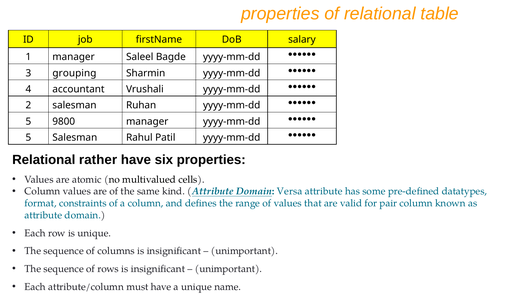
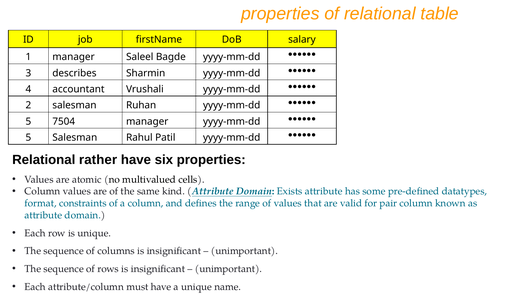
grouping: grouping -> describes (74, 73)
9800: 9800 -> 7504 (64, 121)
Versa: Versa -> Exists (290, 191)
